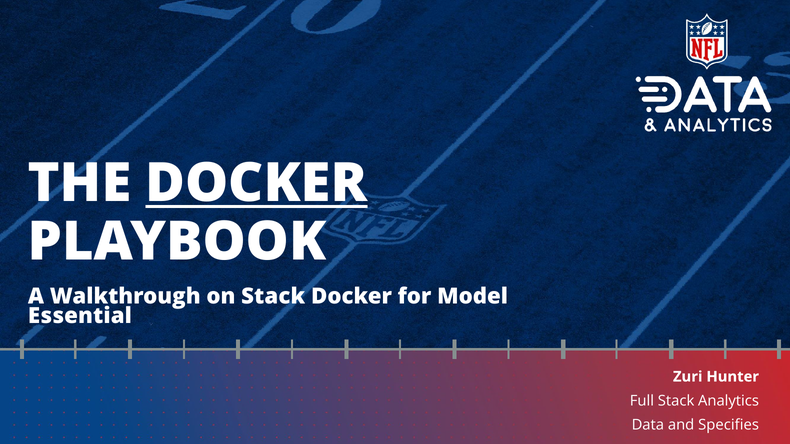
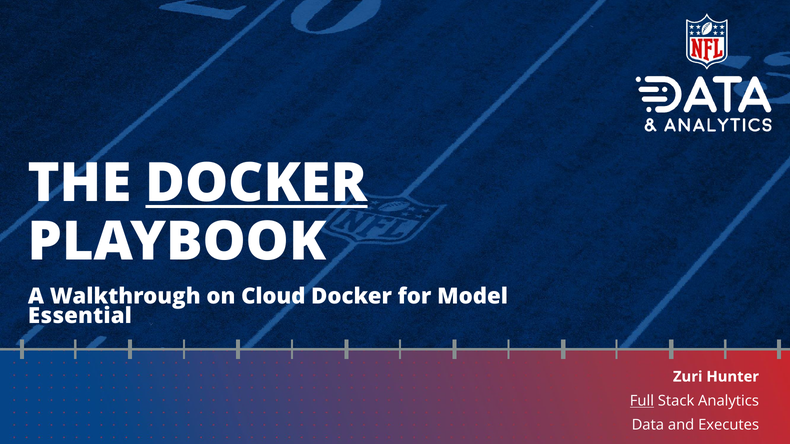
on Stack: Stack -> Cloud (273, 297)
Full underline: none -> present (642, 401)
Specifies: Specifies -> Executes (729, 425)
